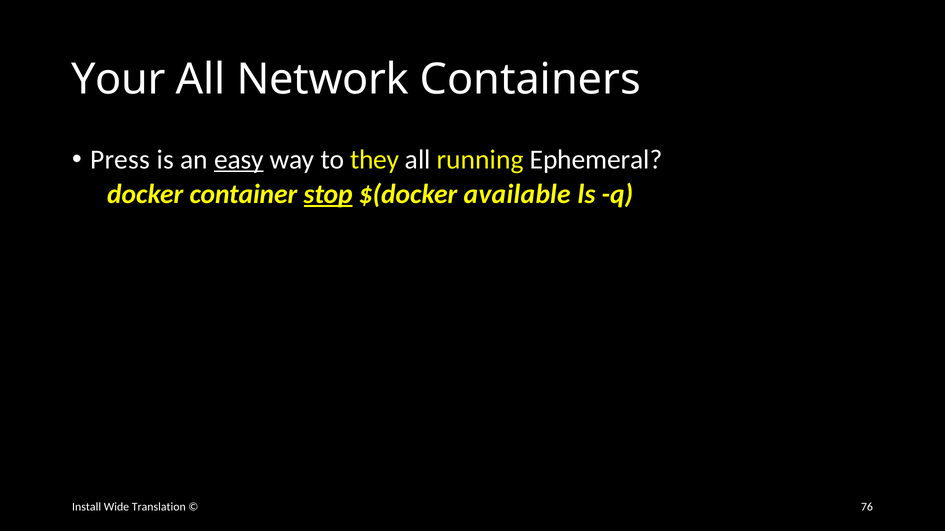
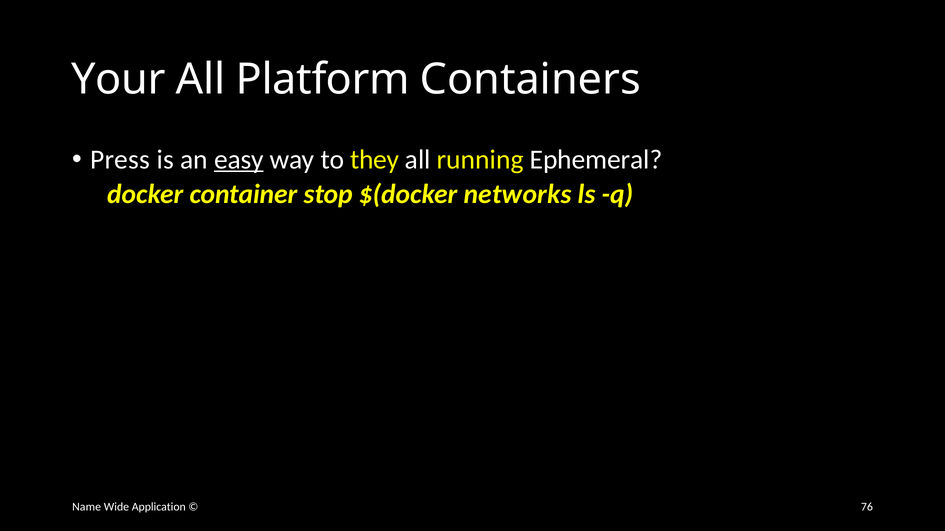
Network: Network -> Platform (323, 79)
stop underline: present -> none (328, 194)
available: available -> networks (518, 194)
Install: Install -> Name (87, 508)
Translation: Translation -> Application (159, 508)
